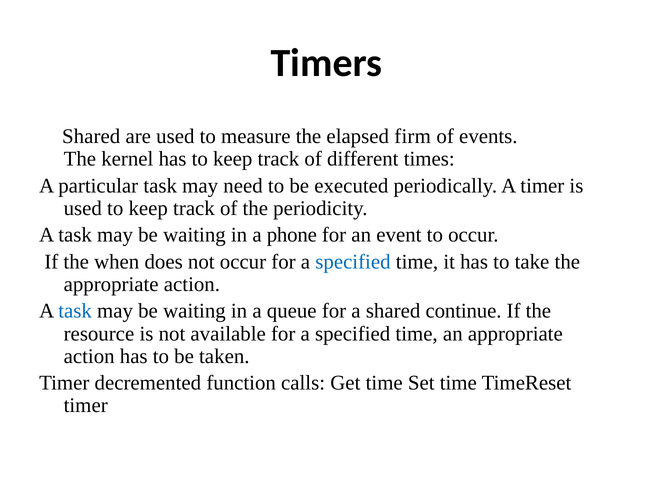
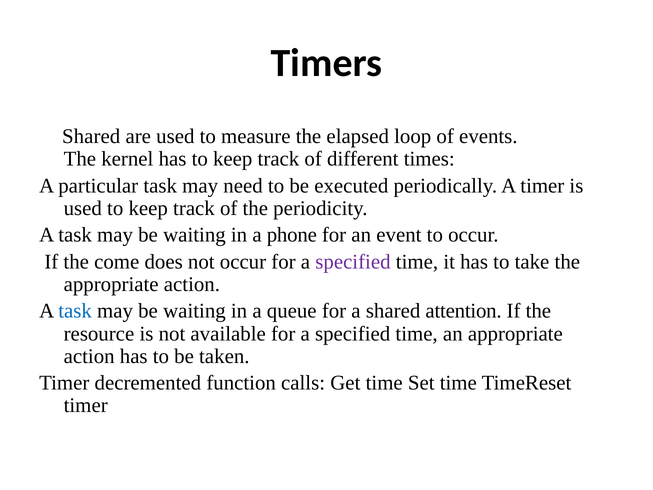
firm: firm -> loop (413, 136)
when: when -> come (117, 262)
specified colour: blue -> purple (353, 262)
continue: continue -> attention (464, 311)
